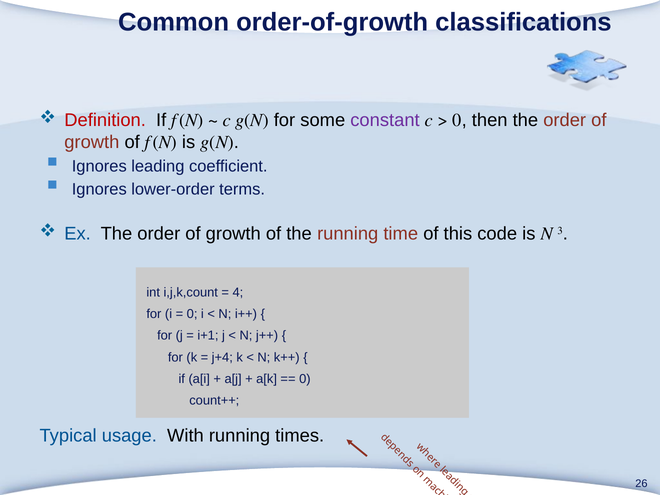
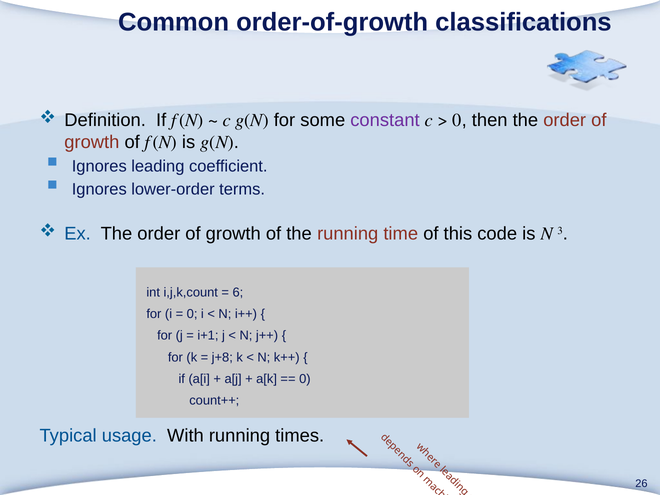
Definition colour: red -> black (105, 120)
4: 4 -> 6 (238, 292)
j+4: j+4 -> j+8 (222, 357)
